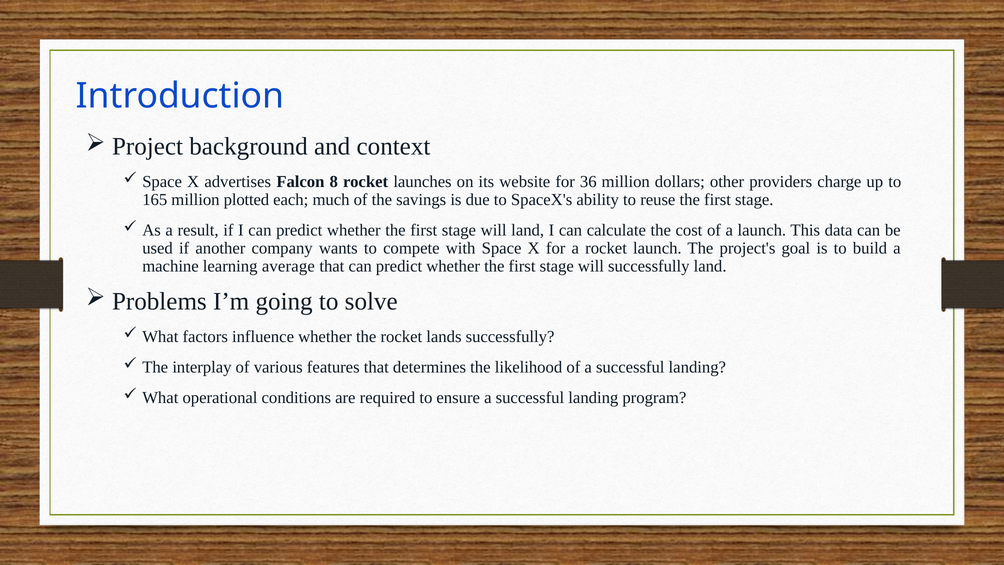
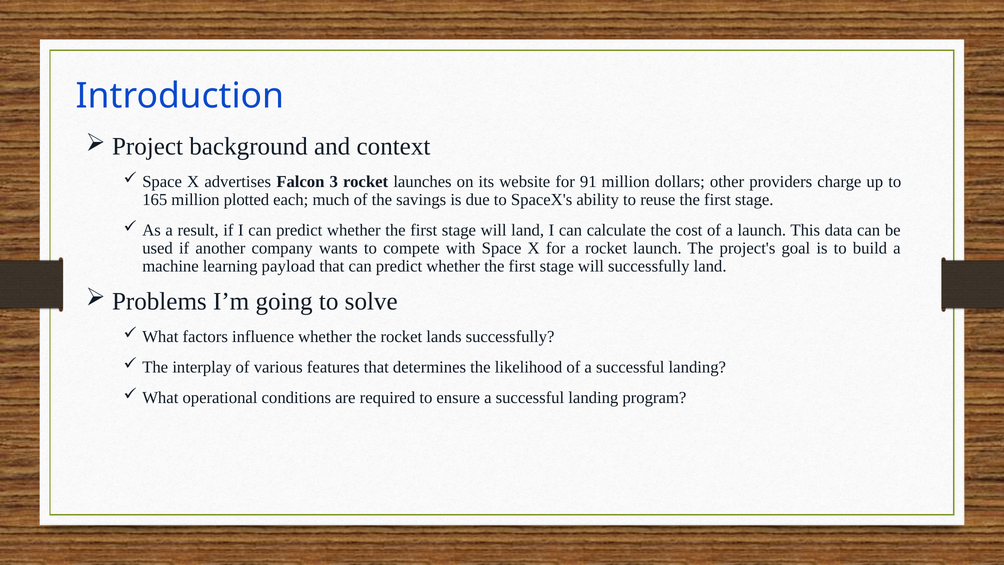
8: 8 -> 3 (334, 182)
36: 36 -> 91 (588, 182)
average: average -> payload (288, 266)
